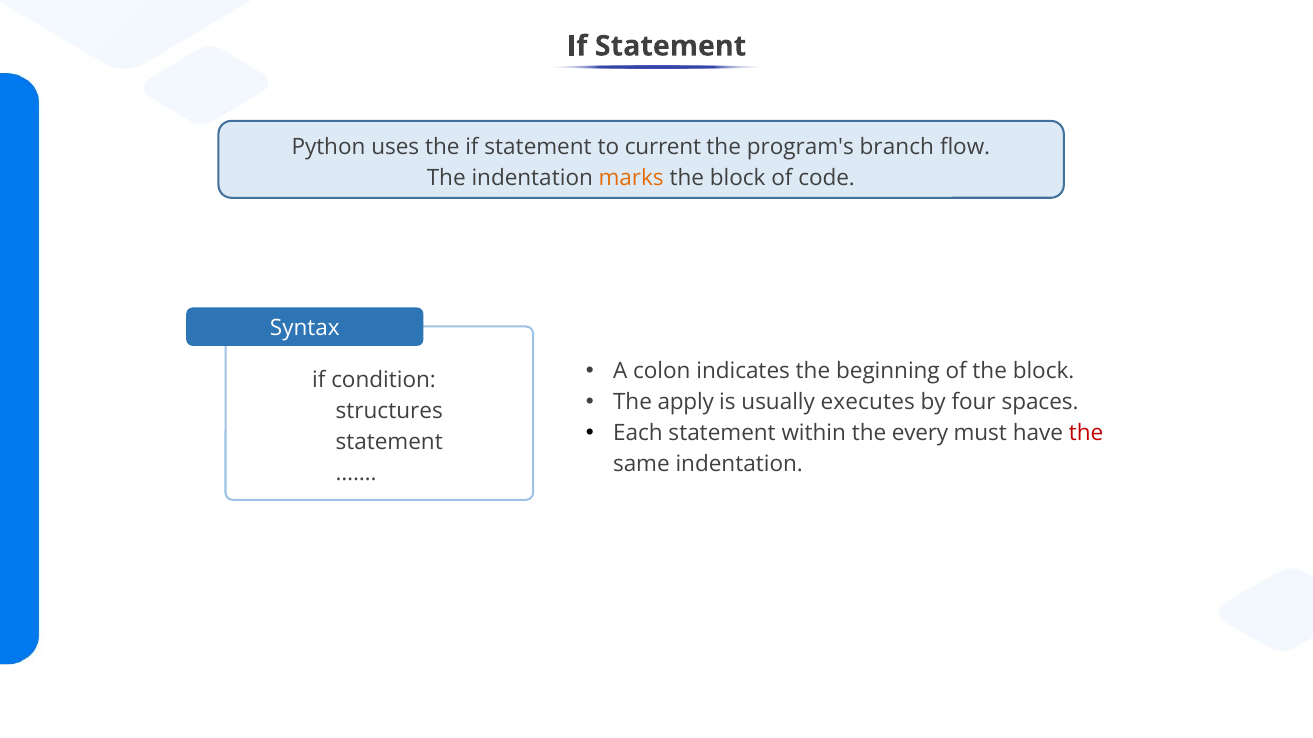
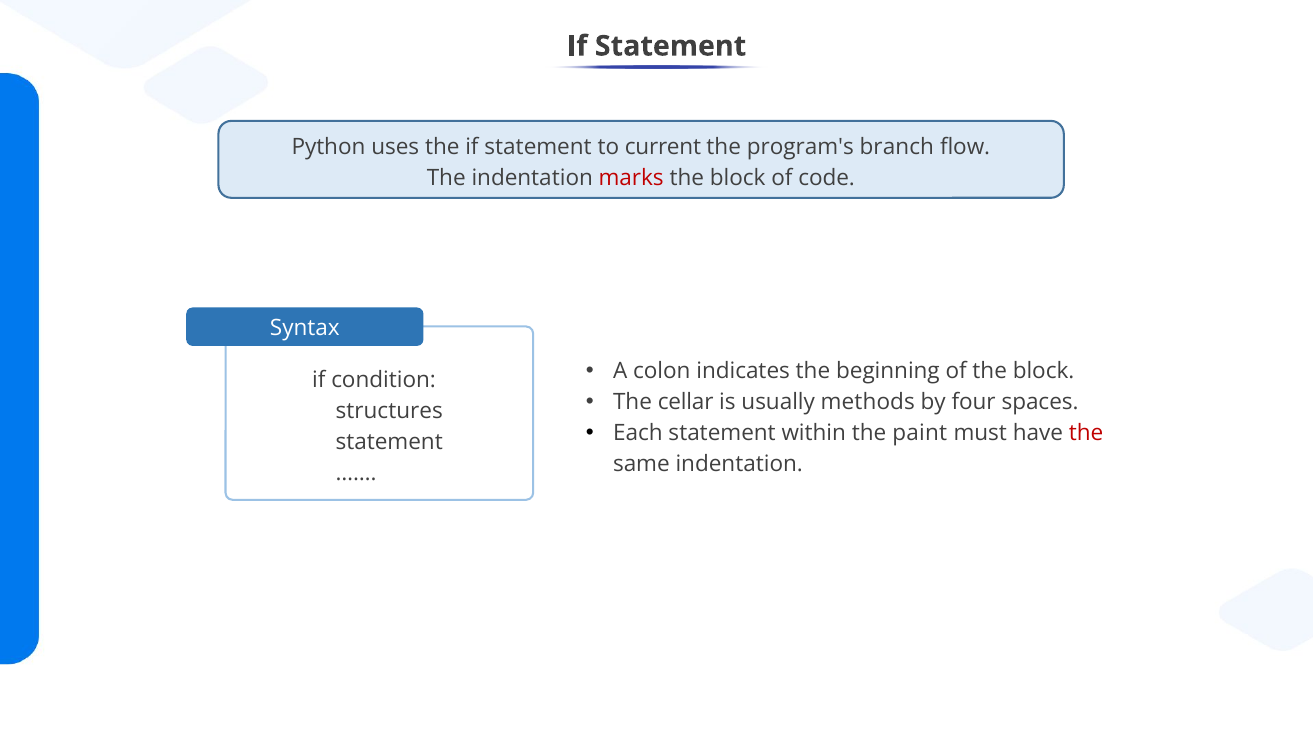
marks colour: orange -> red (631, 179)
apply: apply -> cellar (686, 402)
executes: executes -> methods (868, 402)
every: every -> paint (920, 434)
